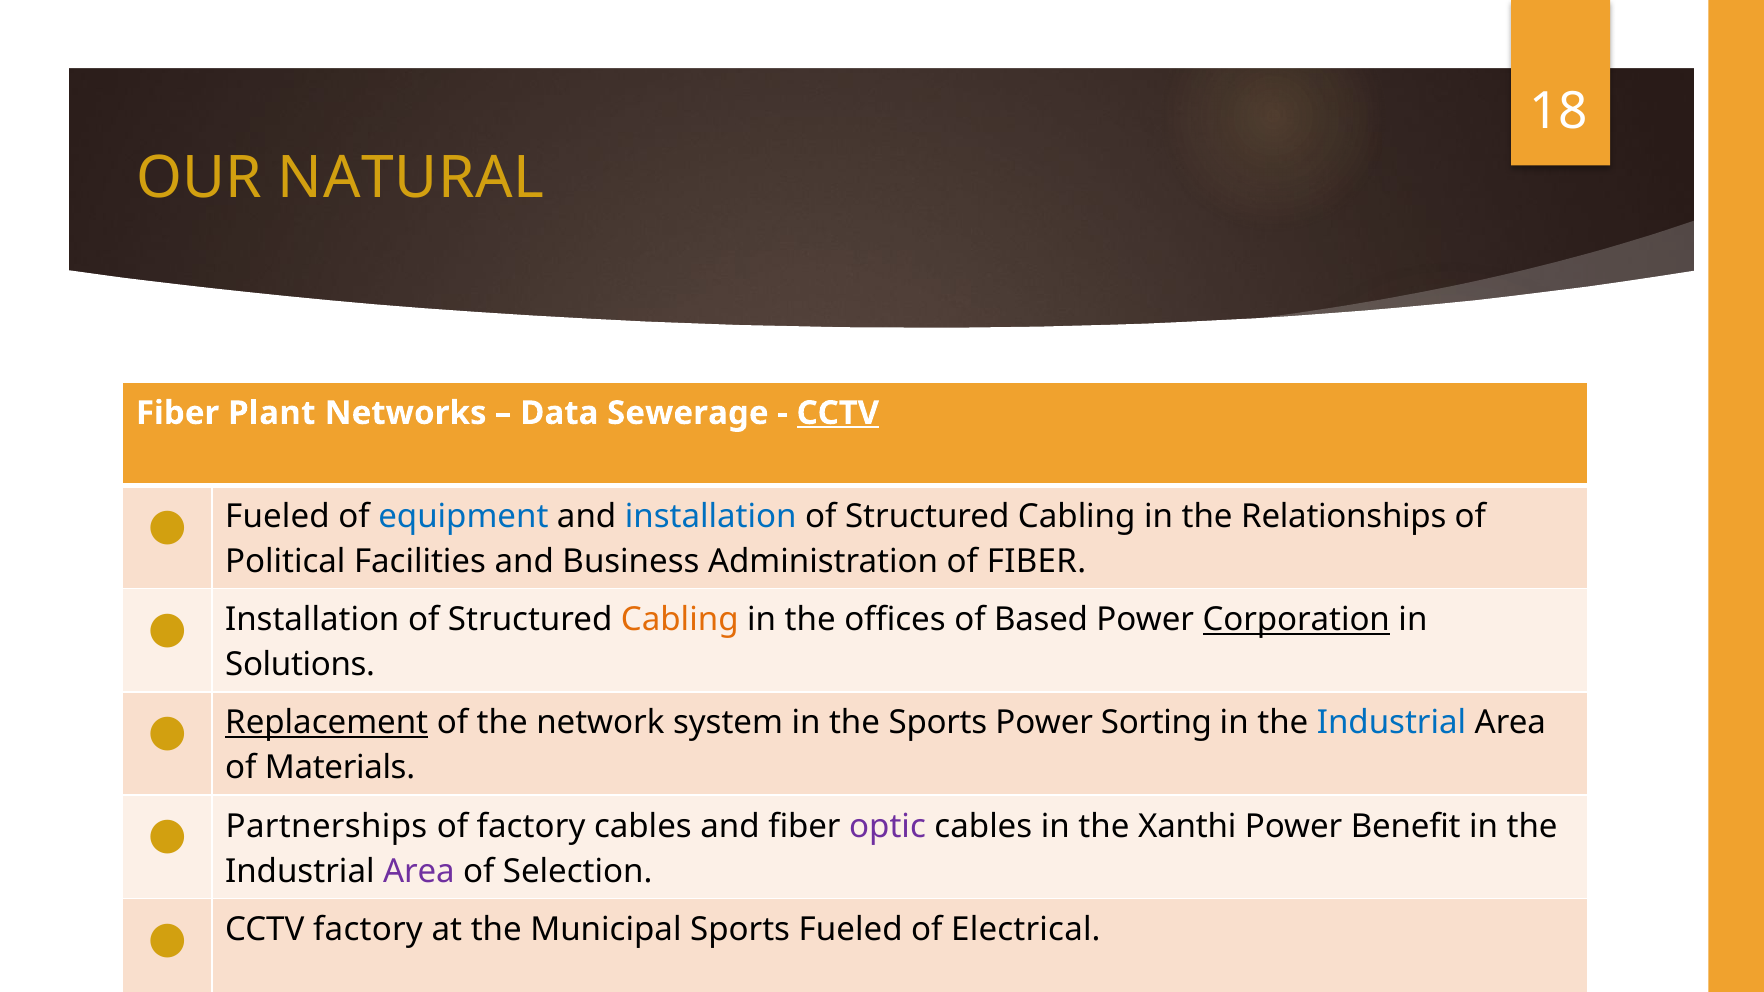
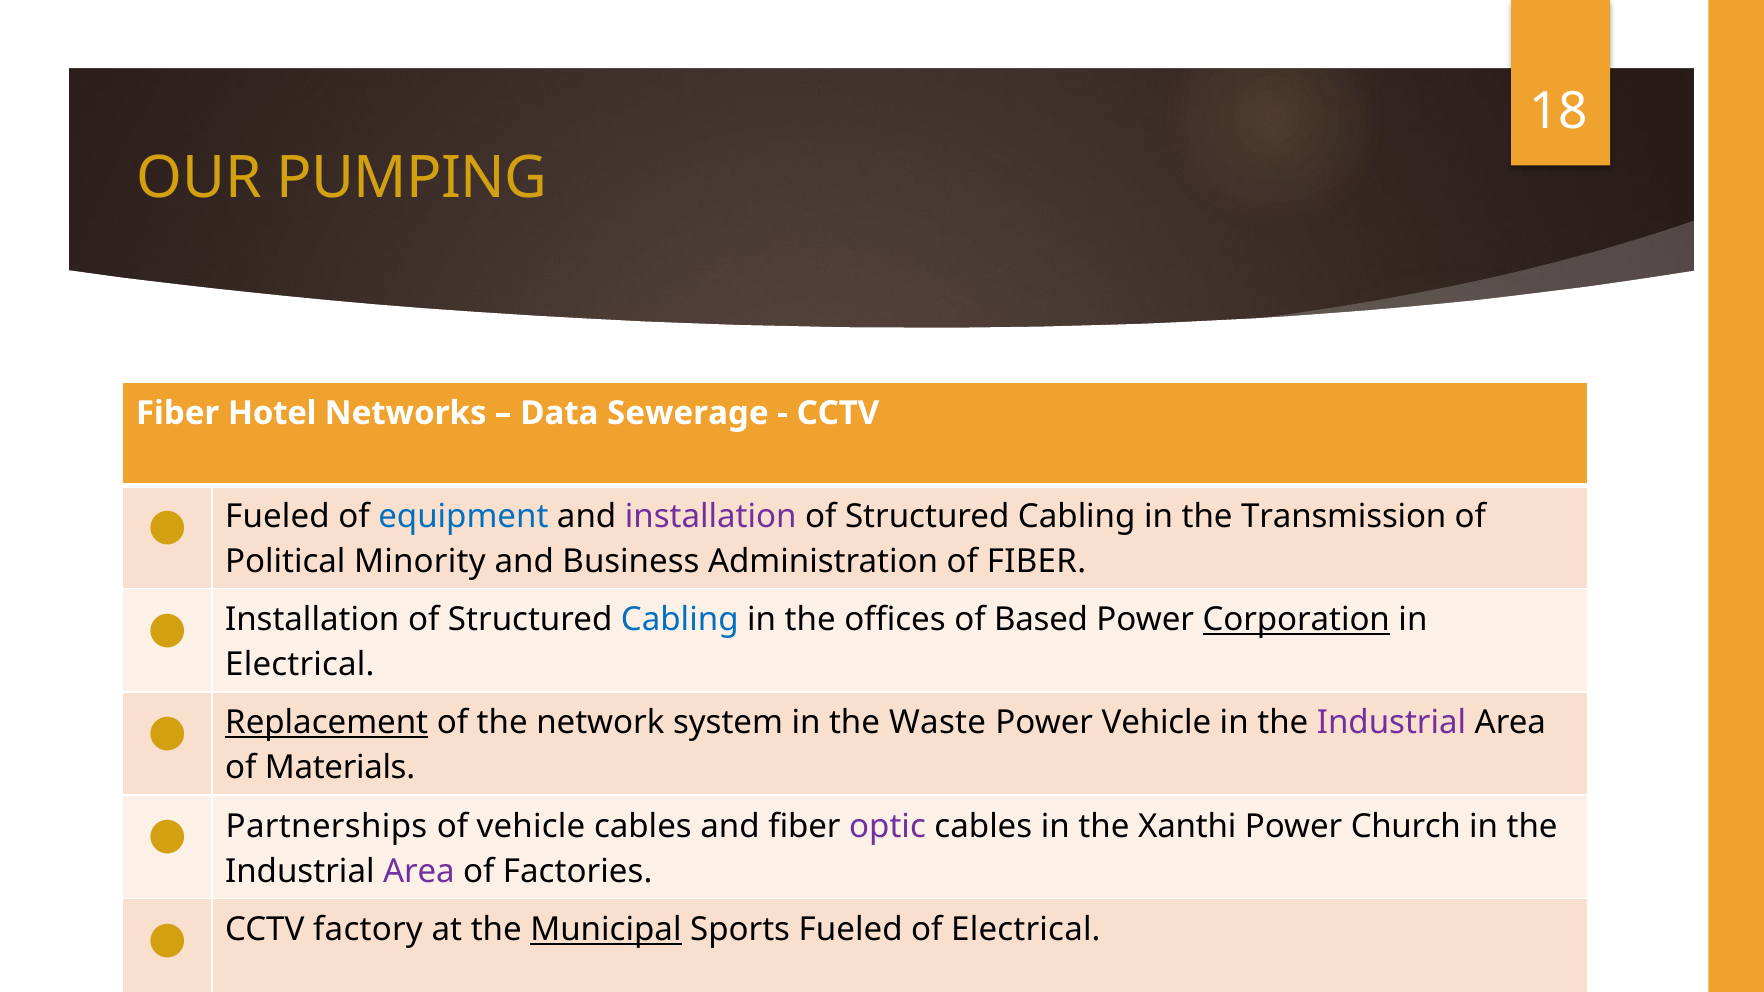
NATURAL: NATURAL -> PUMPING (412, 178)
Plant: Plant -> Hotel (272, 413)
CCTV underline: present -> none (838, 413)
installation colour: blue -> purple (711, 516)
Relationships: Relationships -> Transmission (1344, 516)
Facilities: Facilities -> Minority (420, 561)
Cabling colour: orange -> blue (680, 620)
Solutions: Solutions -> Electrical (300, 665)
the Sports: Sports -> Waste (938, 723)
Power Sorting: Sorting -> Vehicle (1156, 723)
Industrial colour: blue -> purple (1392, 723)
of factory: factory -> vehicle (531, 826)
Benefit: Benefit -> Church (1406, 826)
Selection: Selection -> Factories (578, 871)
Municipal underline: none -> present (606, 930)
